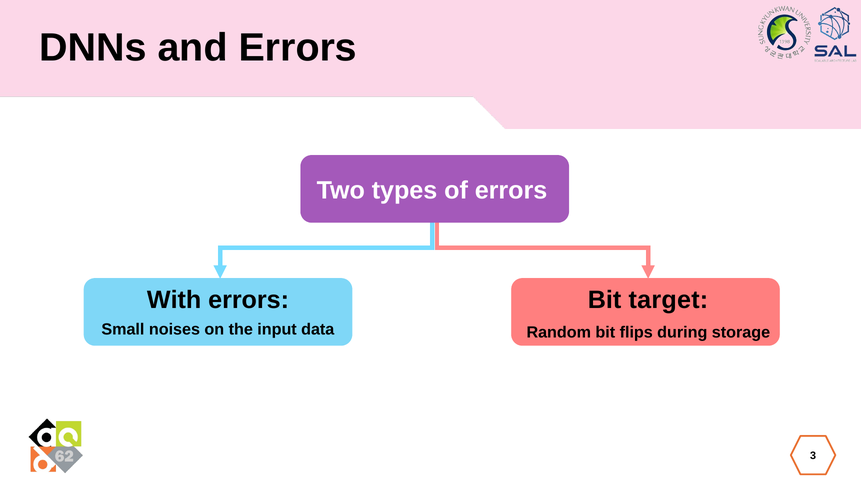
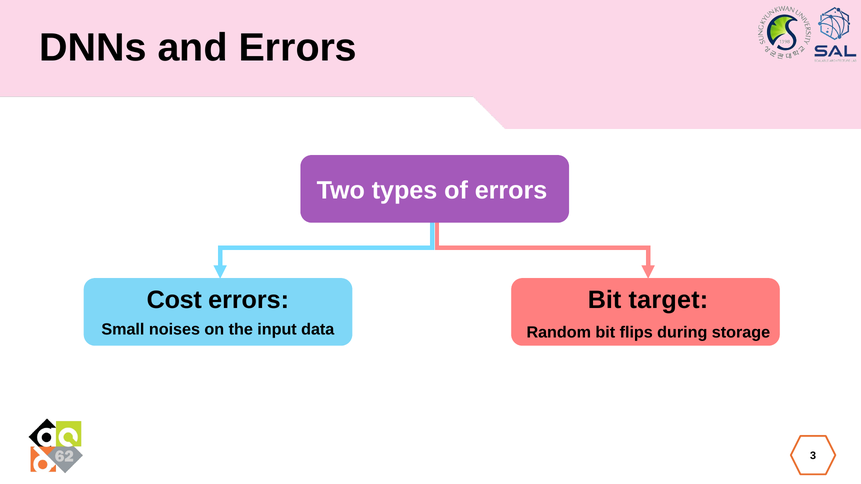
With: With -> Cost (174, 300)
